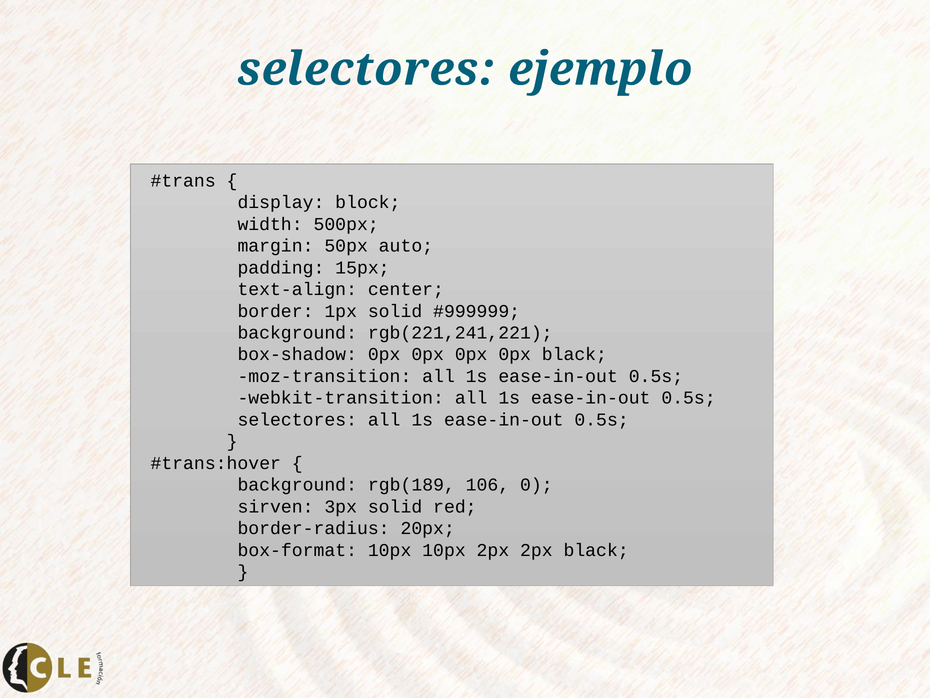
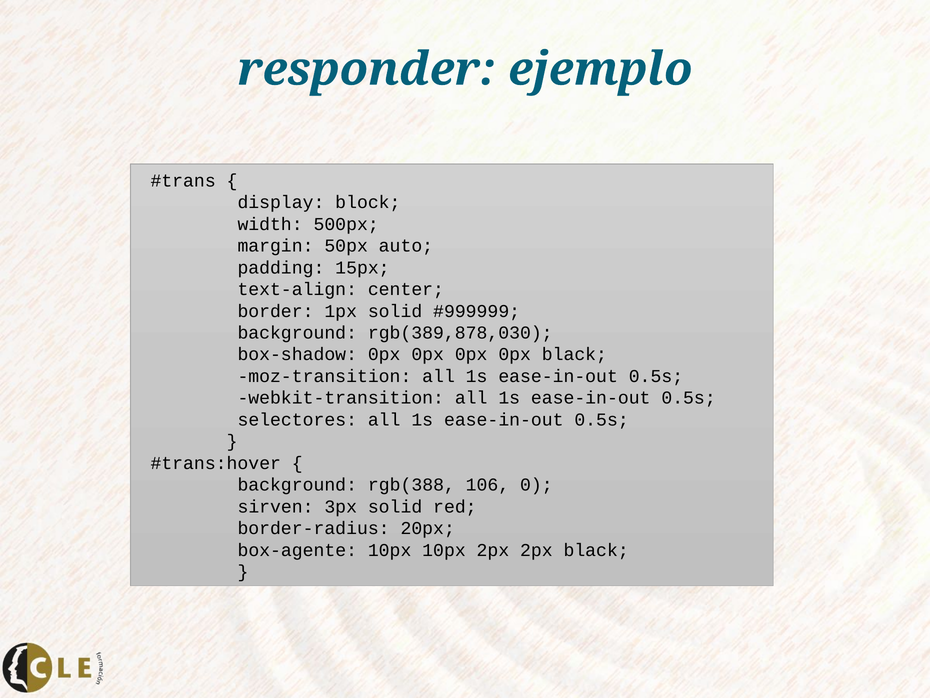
selectores: selectores -> responder (367, 69)
rgb(221,241,221: rgb(221,241,221 -> rgb(389,878,030 (460, 333)
rgb(189: rgb(189 -> rgb(388 (411, 485)
box-format: box-format -> box-agente (297, 550)
